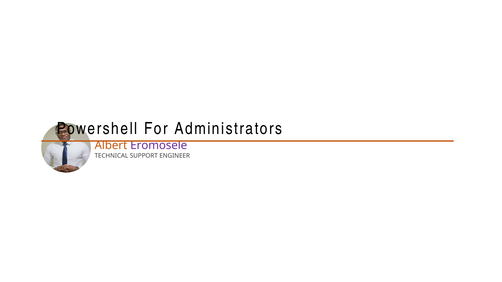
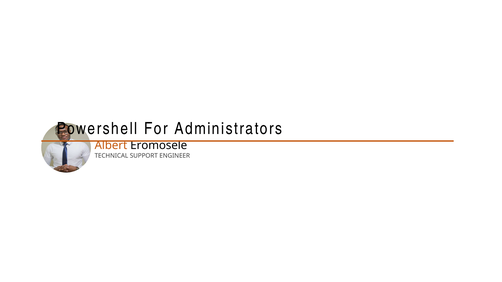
Eromosele colour: purple -> black (159, 146)
